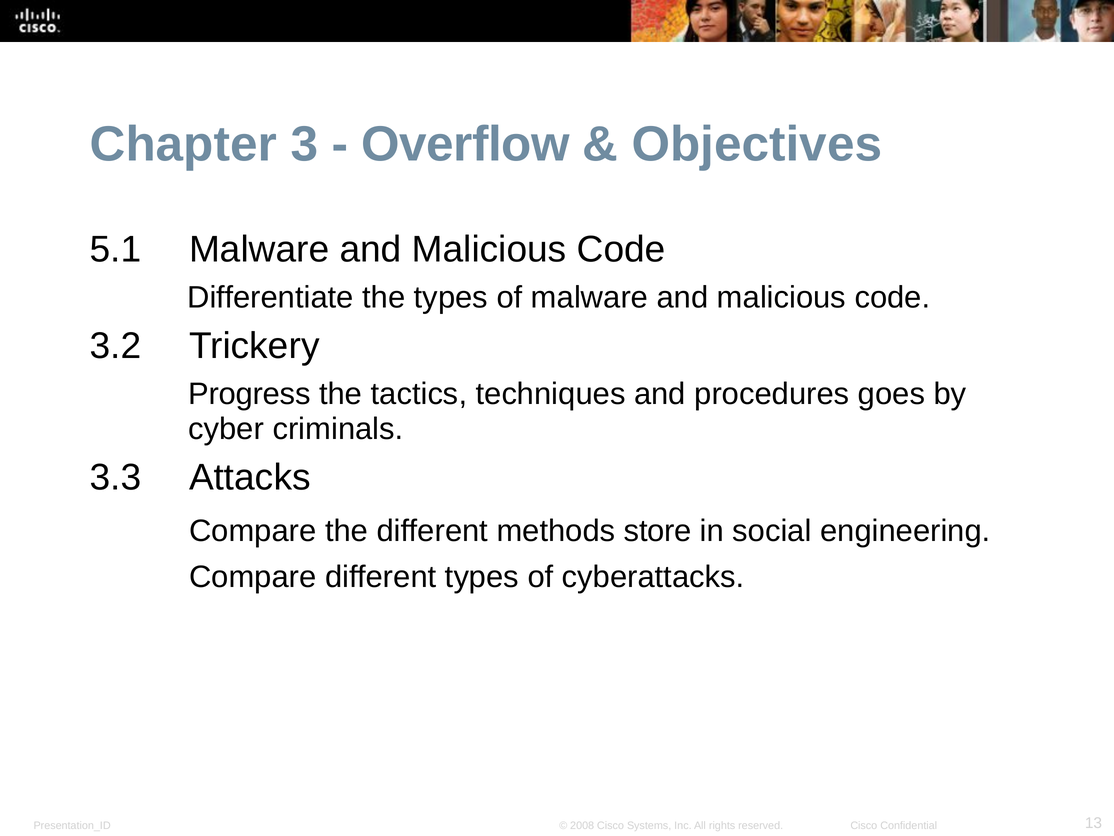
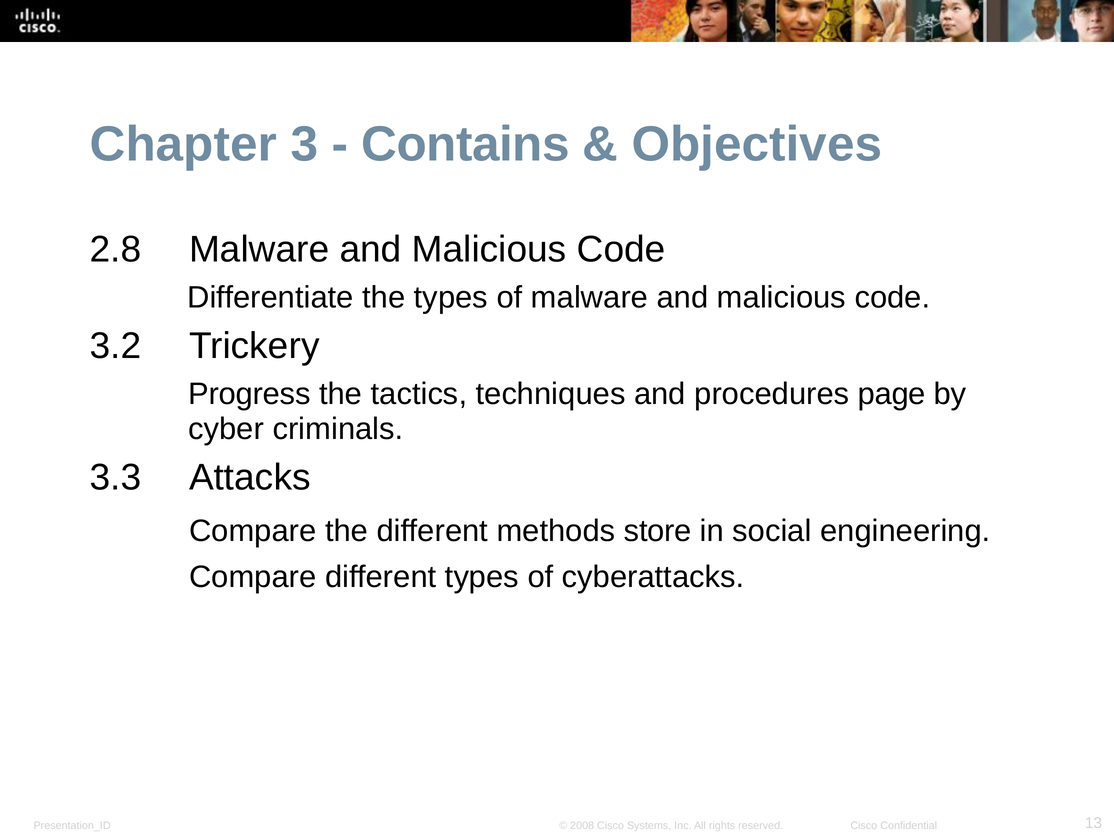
Overflow: Overflow -> Contains (466, 144)
5.1: 5.1 -> 2.8 (116, 249)
goes: goes -> page (892, 394)
